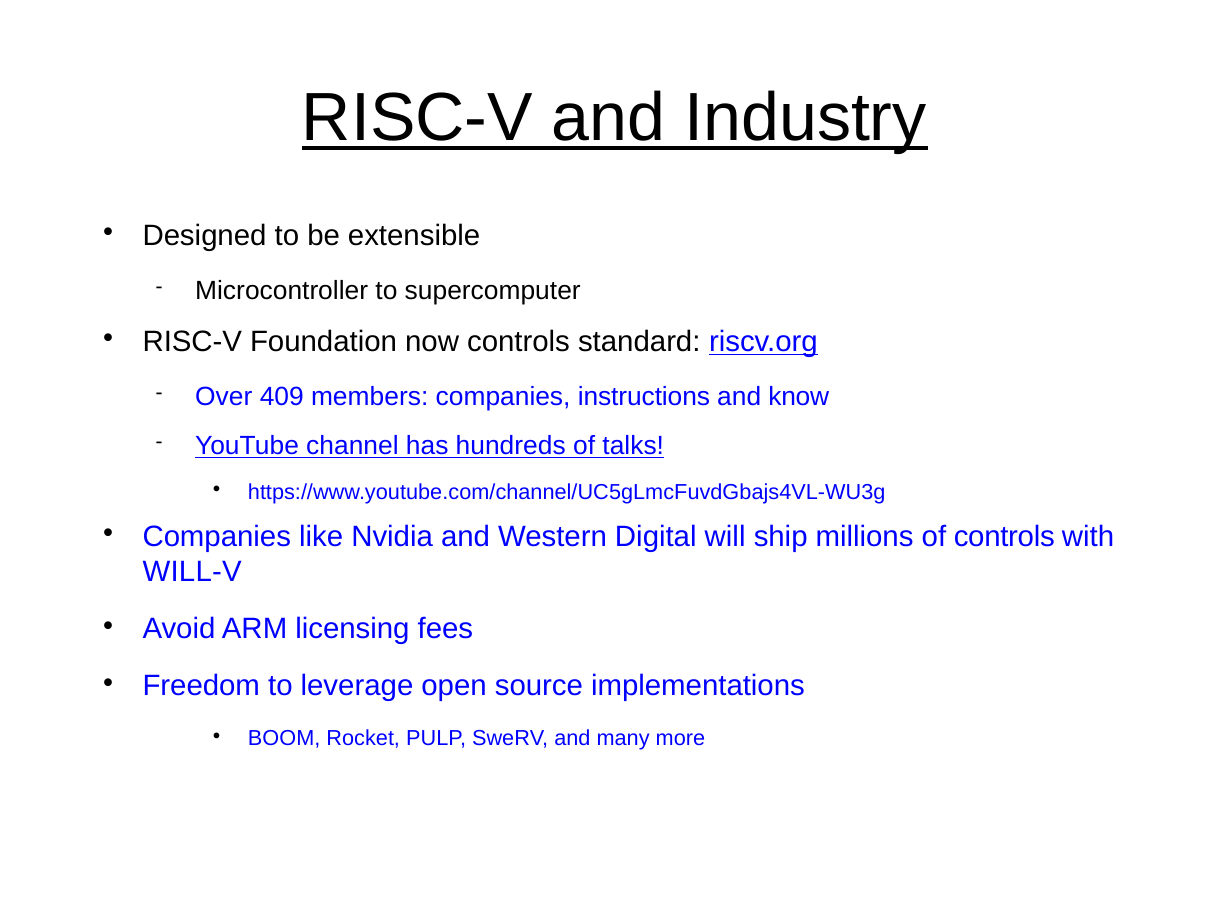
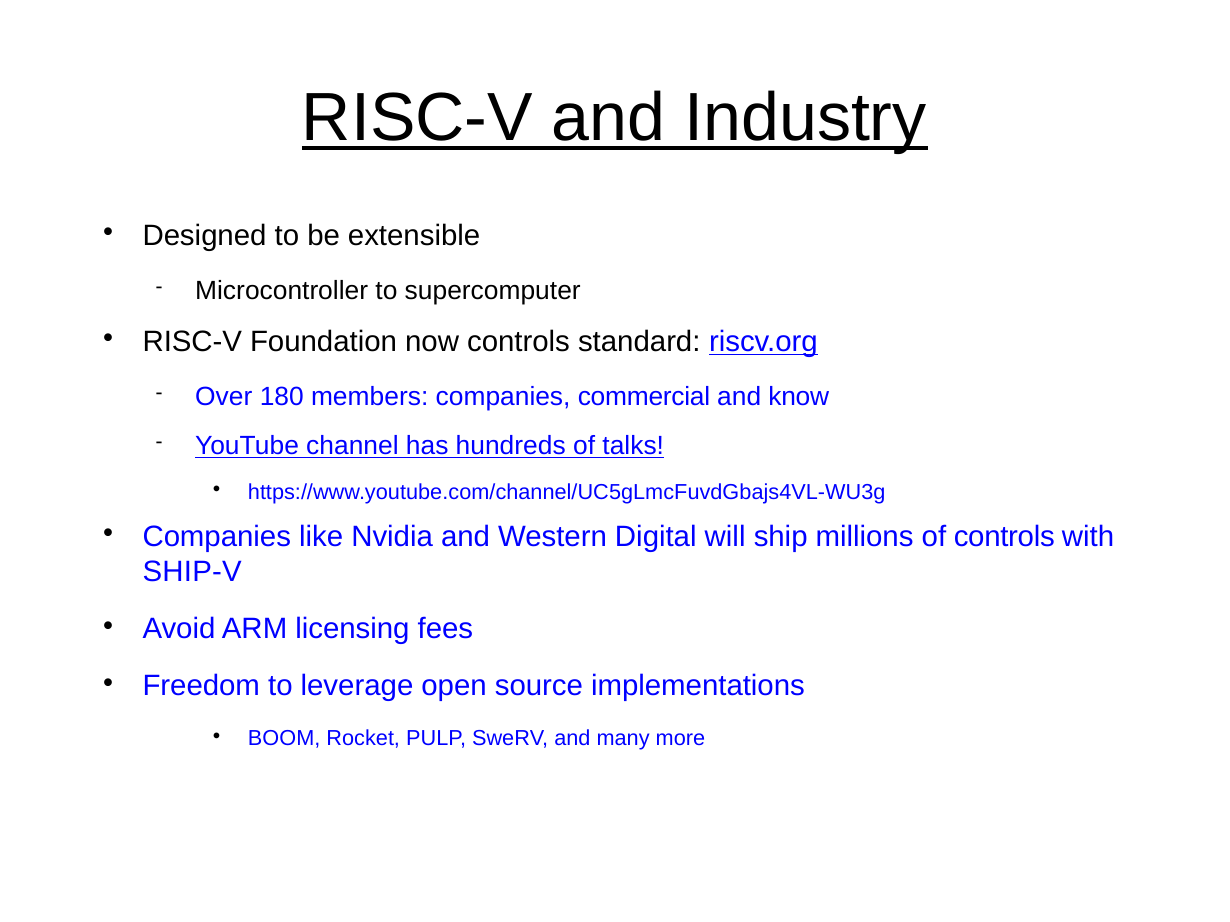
409: 409 -> 180 (282, 397)
instructions: instructions -> commercial (644, 397)
WILL-V: WILL-V -> SHIP-V (192, 572)
